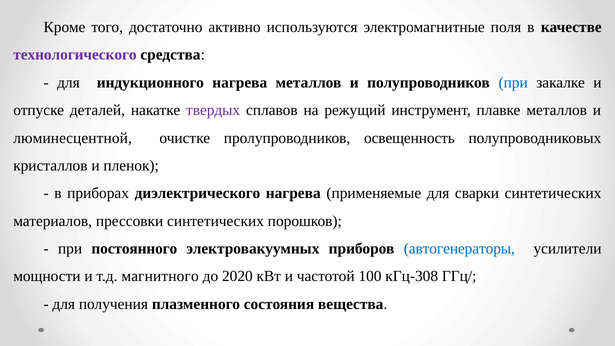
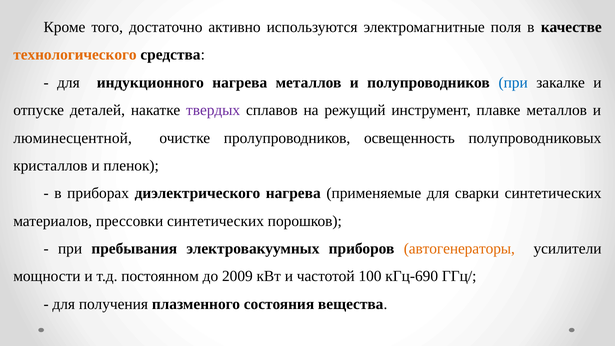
технологического colour: purple -> orange (75, 55)
постоянного: постоянного -> пребывания (134, 249)
автогенераторы colour: blue -> orange (459, 249)
магнитного: магнитного -> постоянном (160, 276)
2020: 2020 -> 2009 (237, 276)
кГц-308: кГц-308 -> кГц-690 (412, 276)
